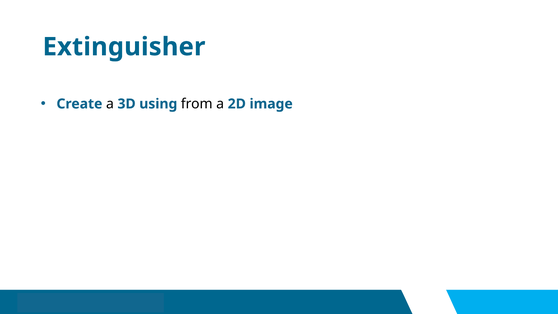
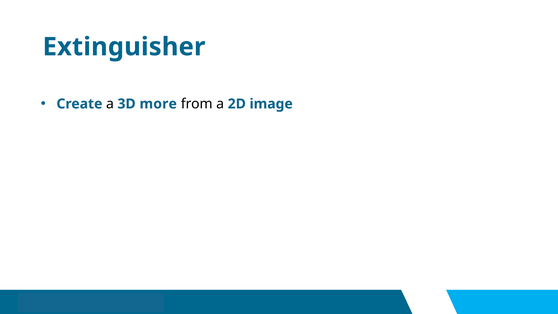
using: using -> more (158, 104)
